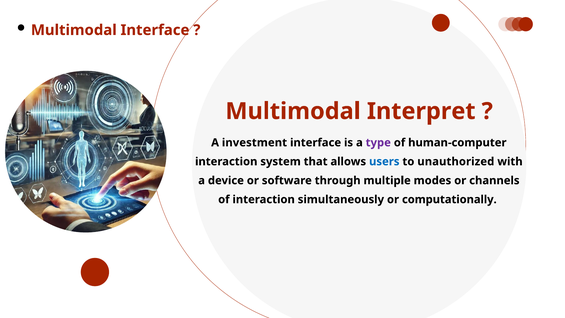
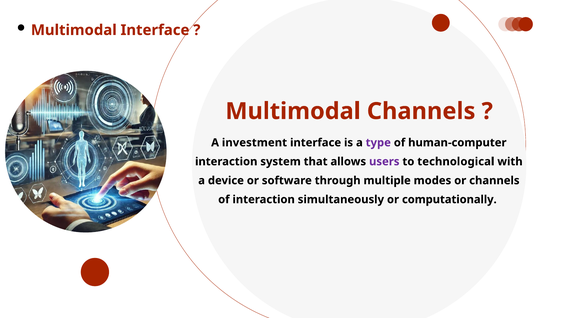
Multimodal Interpret: Interpret -> Channels (421, 111)
users colour: blue -> purple (384, 161)
unauthorized: unauthorized -> technological (456, 161)
